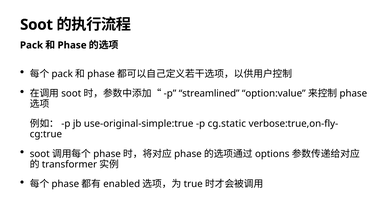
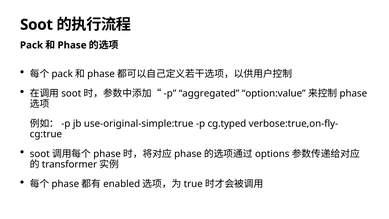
streamlined: streamlined -> aggregated (209, 93)
cg.static: cg.static -> cg.typed (227, 124)
